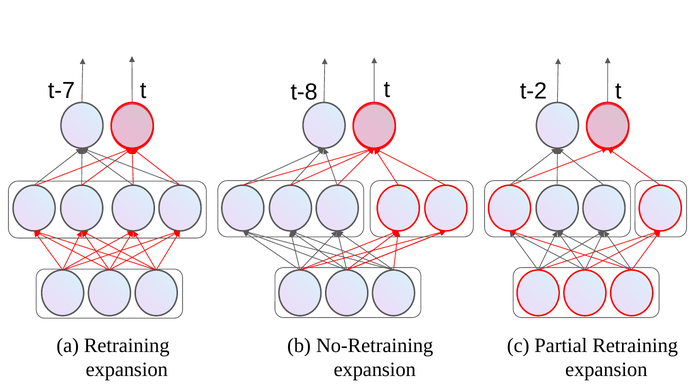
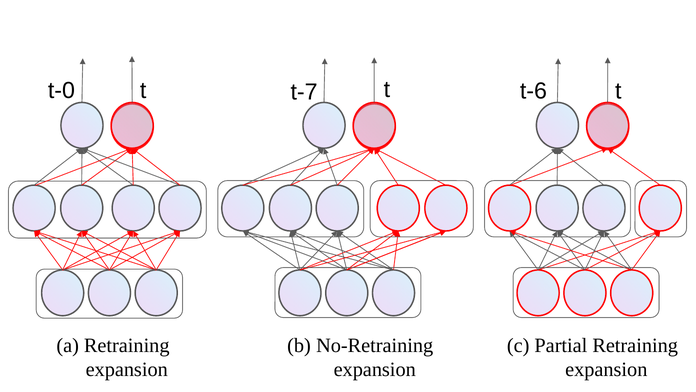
t-7: t-7 -> t-0 (61, 90)
t-8: t-8 -> t-7 (304, 92)
t-2: t-2 -> t-6 (533, 91)
